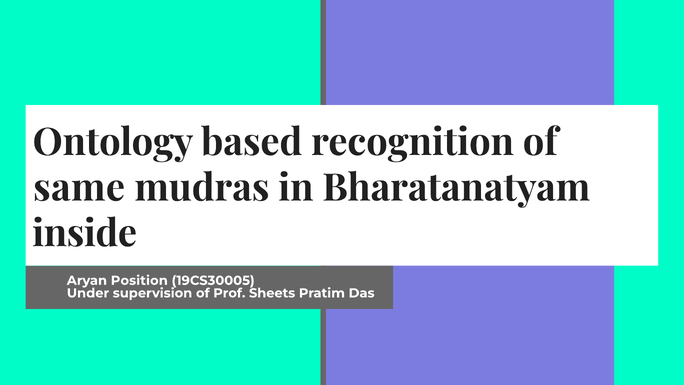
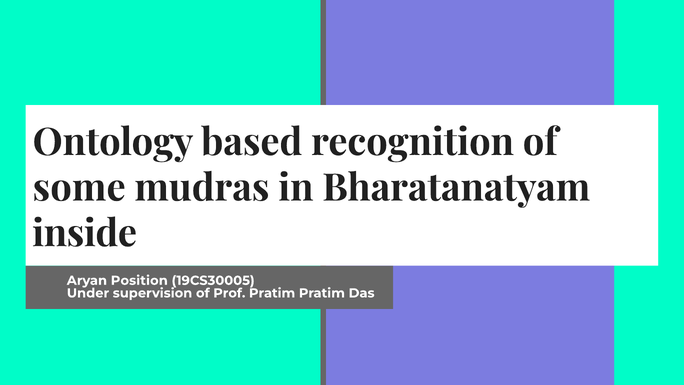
same: same -> some (79, 188)
Prof Sheets: Sheets -> Pratim (272, 293)
